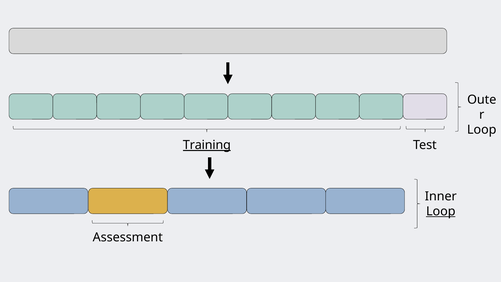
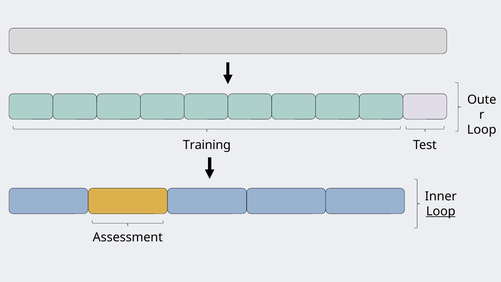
Training underline: present -> none (207, 145)
